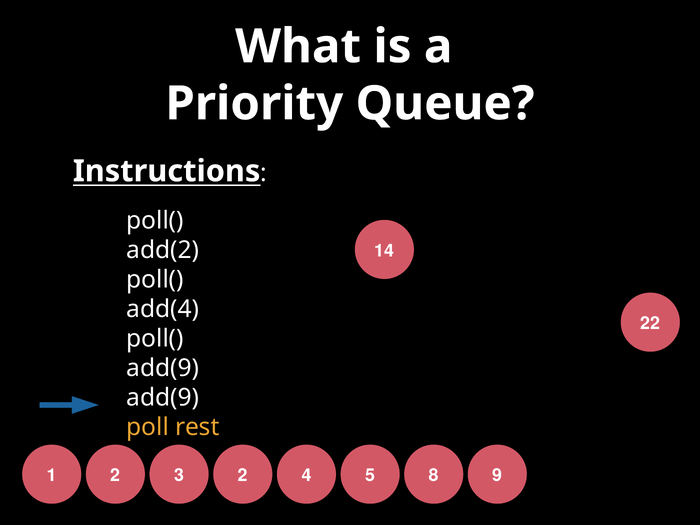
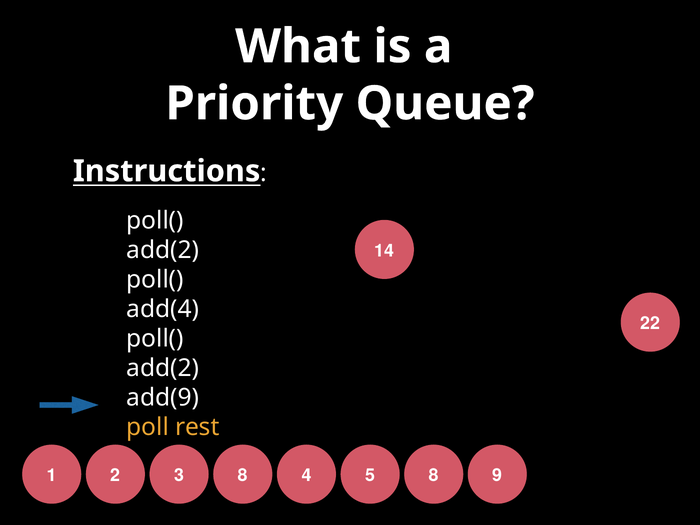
add(9: add(9 -> add(2 (163, 368)
2 2: 2 -> 8 (243, 475)
